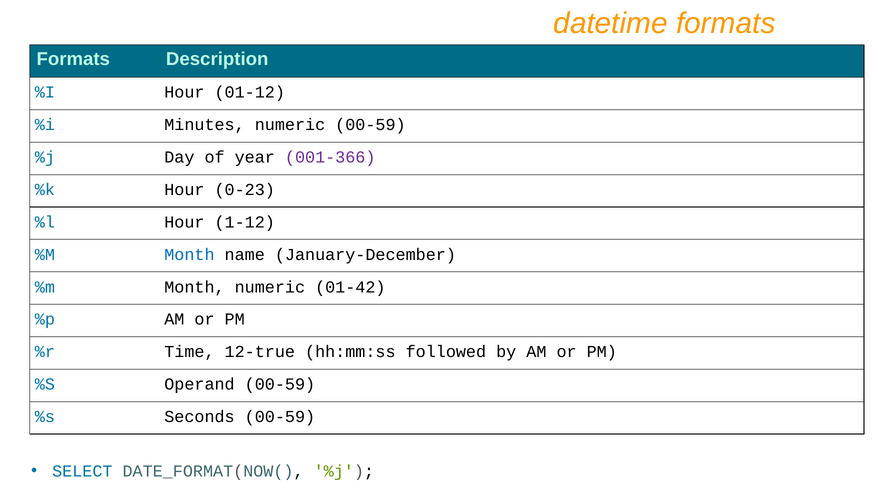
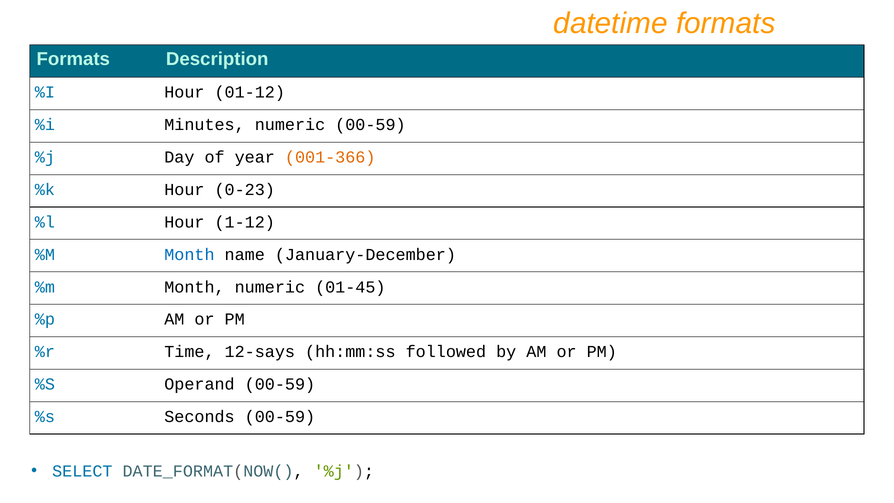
001-366 colour: purple -> orange (330, 157)
01-42: 01-42 -> 01-45 (350, 287)
12-true: 12-true -> 12-says (260, 352)
